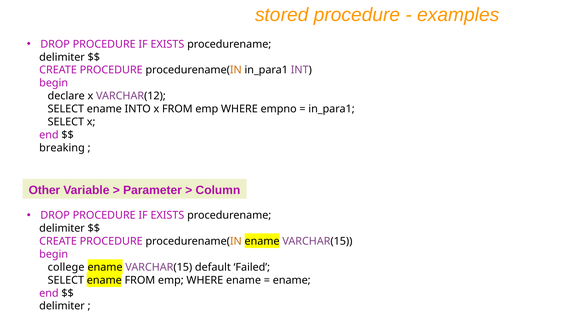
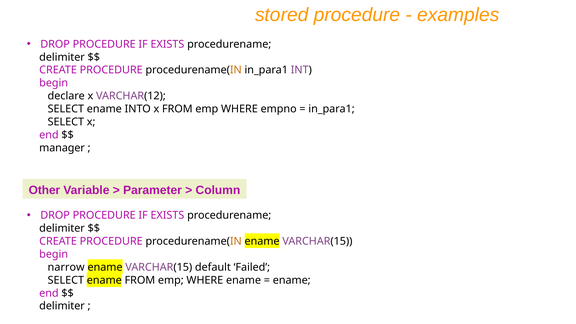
breaking: breaking -> manager (62, 148)
college: college -> narrow (66, 267)
